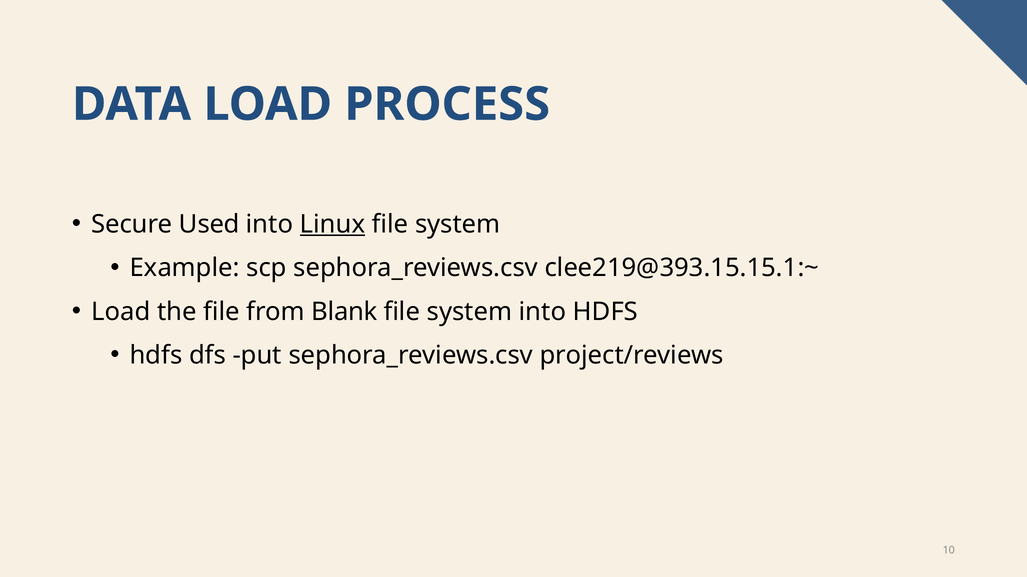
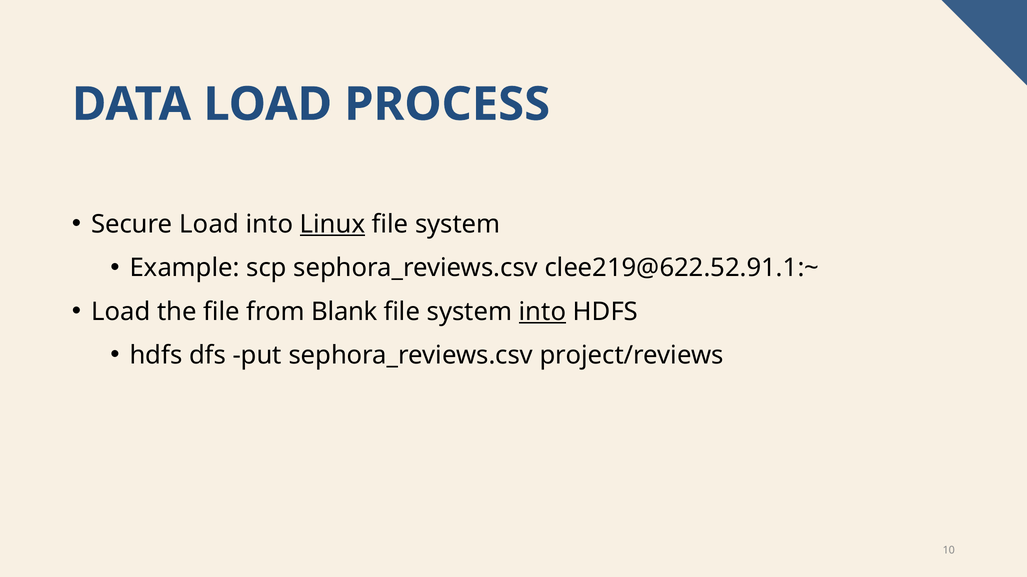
Secure Used: Used -> Load (209, 225)
clee219@393.15.15.1:~: clee219@393.15.15.1:~ -> clee219@622.52.91.1:~ (682, 268)
into underline: none -> present (542, 312)
